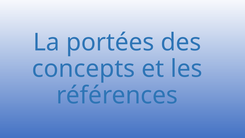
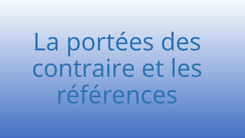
concepts: concepts -> contraire (84, 69)
